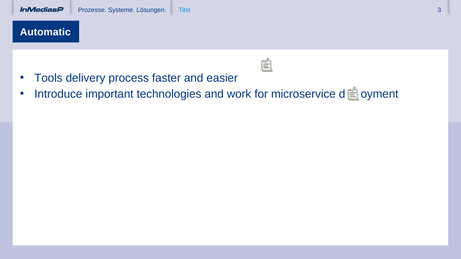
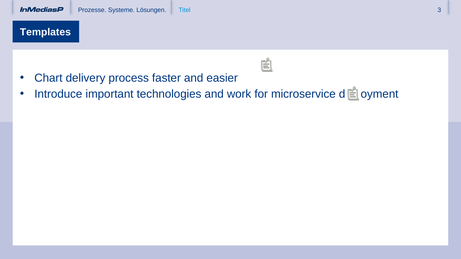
Automatic: Automatic -> Templates (45, 32)
Tools: Tools -> Chart (48, 78)
